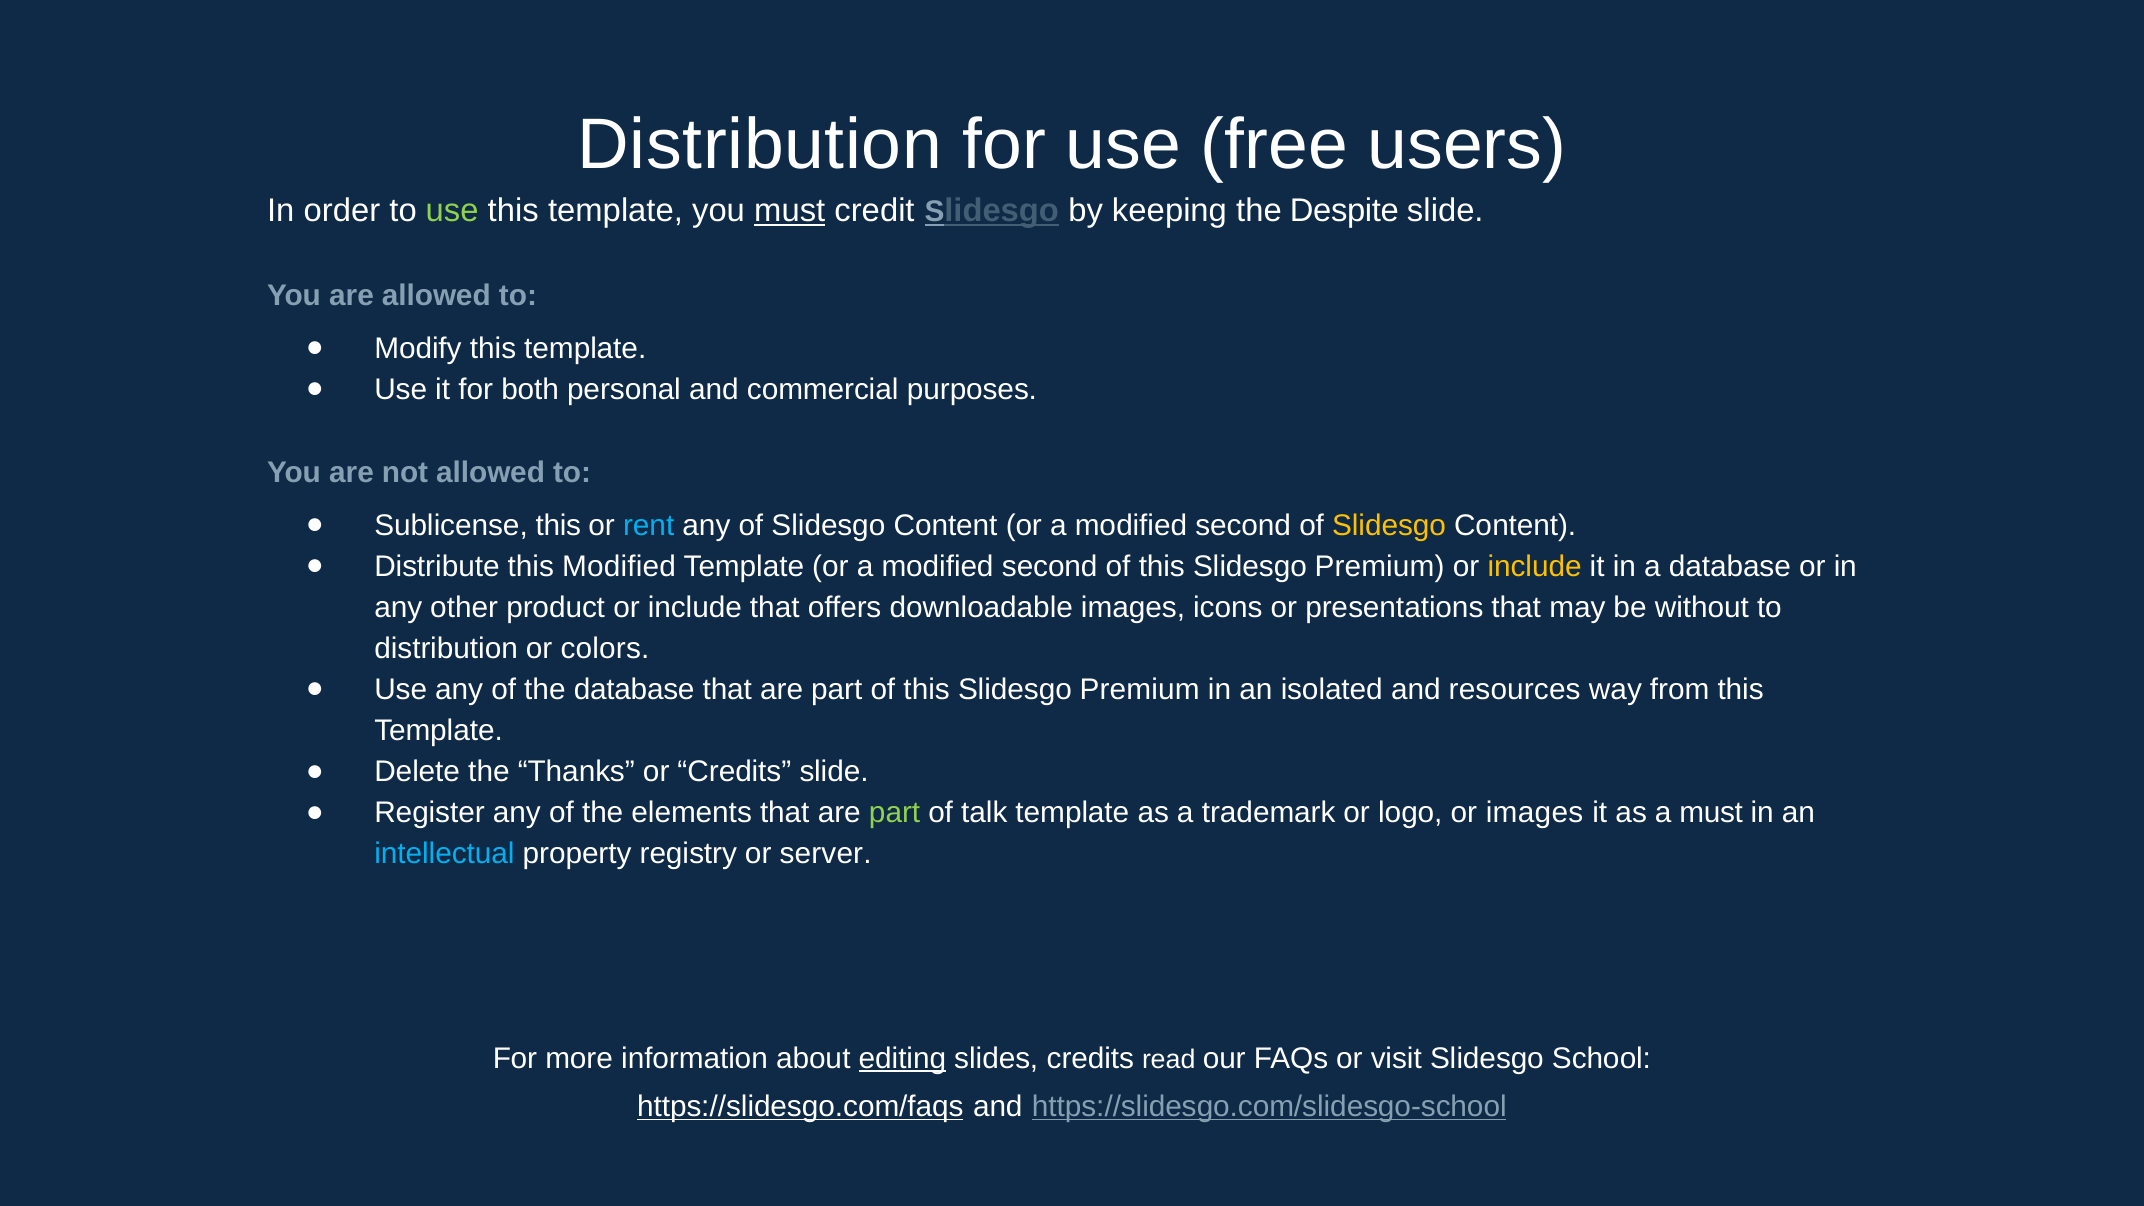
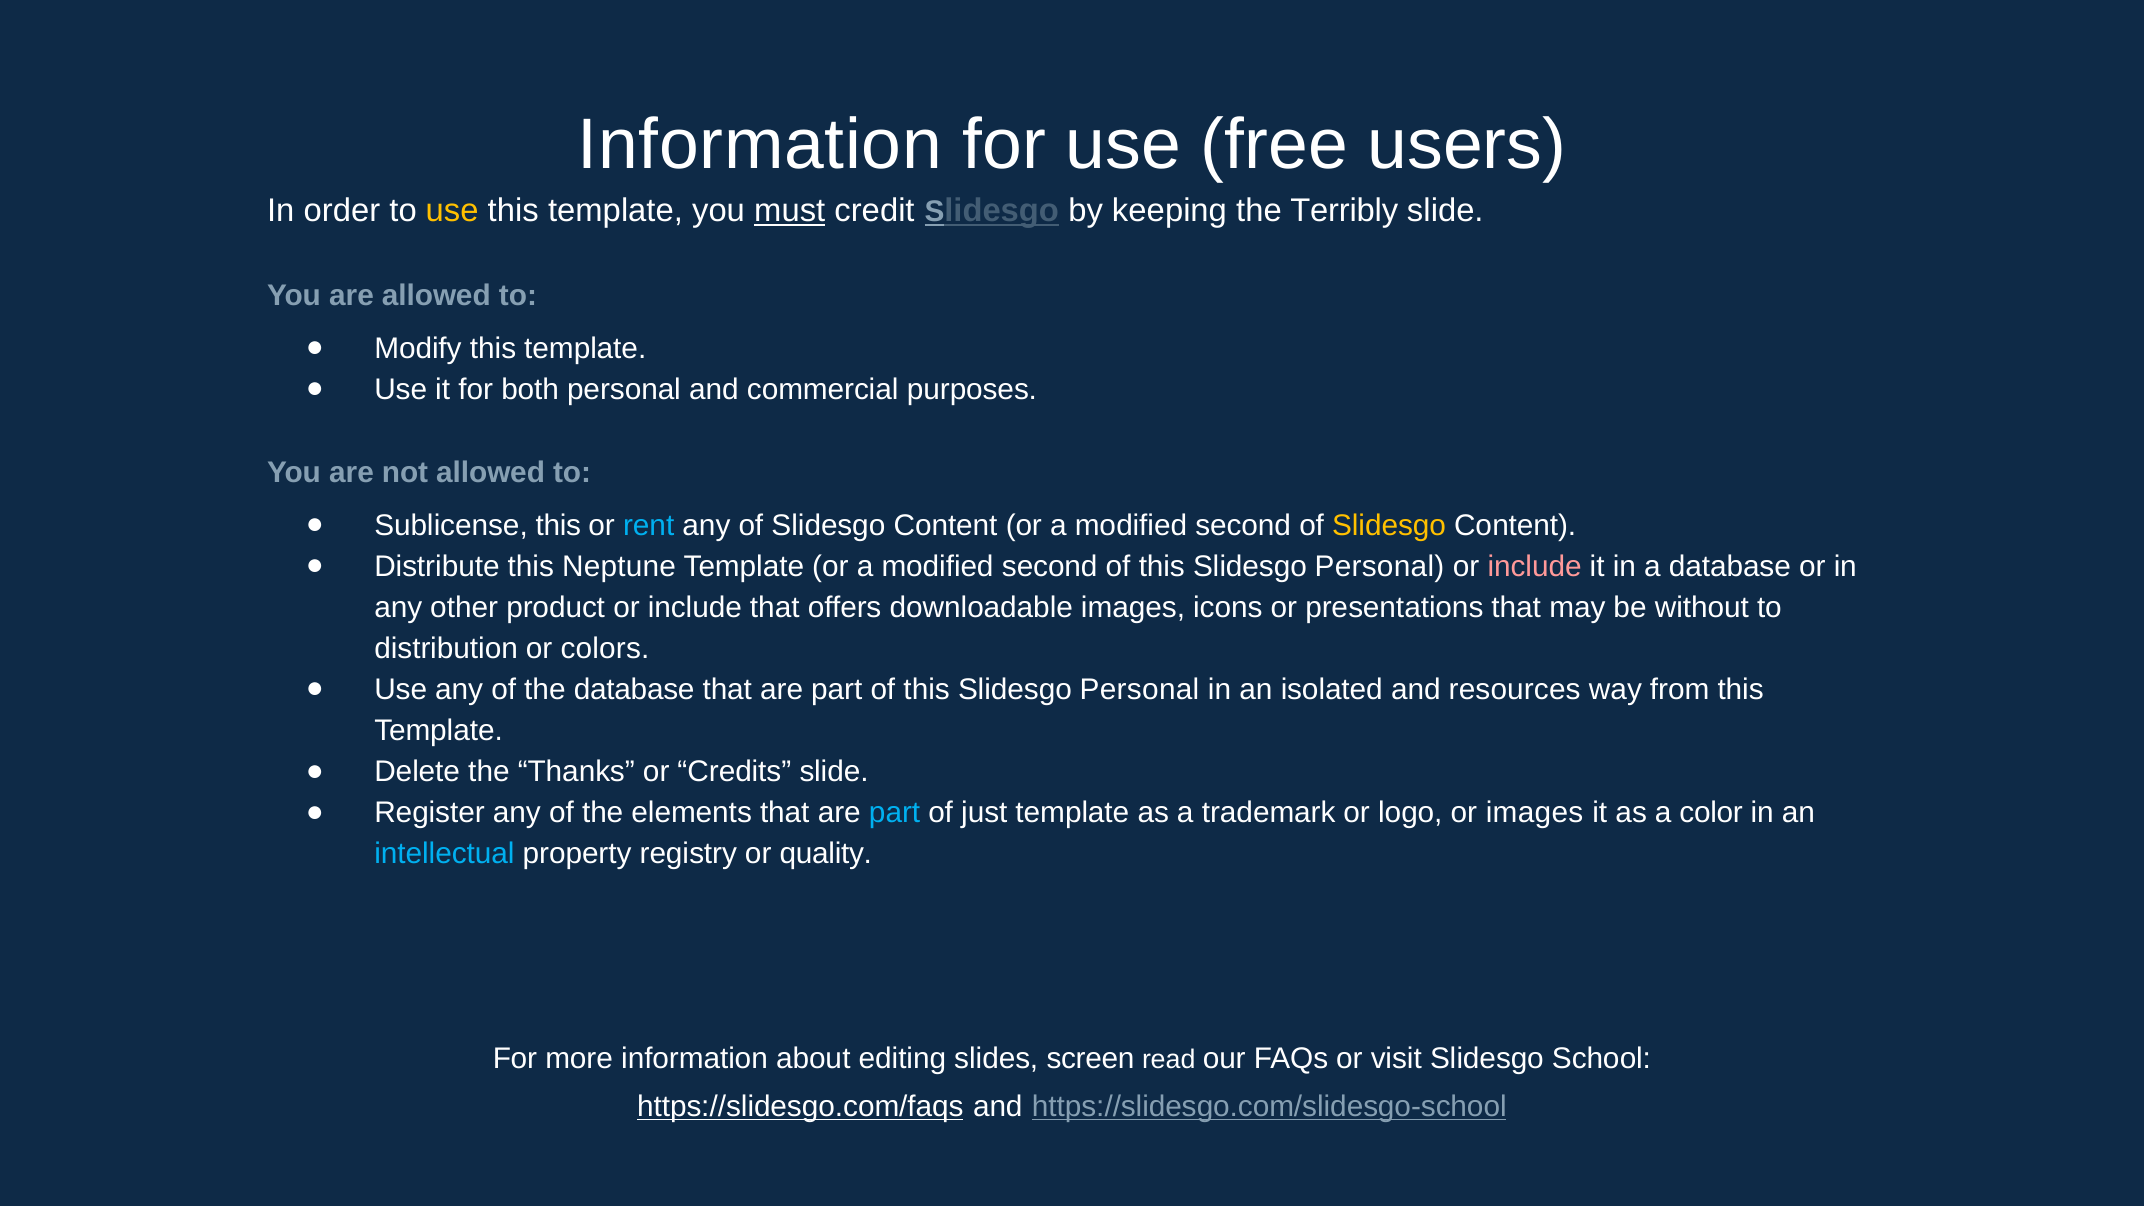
Distribution: Distribution -> Information (760, 145)
use colour: light green -> yellow (452, 211)
Despite: Despite -> Terribly (1344, 211)
this Modified: Modified -> Neptune (619, 566)
Premium: Premium -> Personal (1379, 566)
include colour: yellow -> pink (1535, 566)
Premium: Premium -> Personal (1140, 690)
part colour: light green -> light blue (895, 813)
talk: talk -> just (984, 813)
a must: must -> color (1711, 813)
server: server -> quality (826, 854)
editing underline: present -> none (902, 1058)
slides credits: credits -> screen (1090, 1058)
